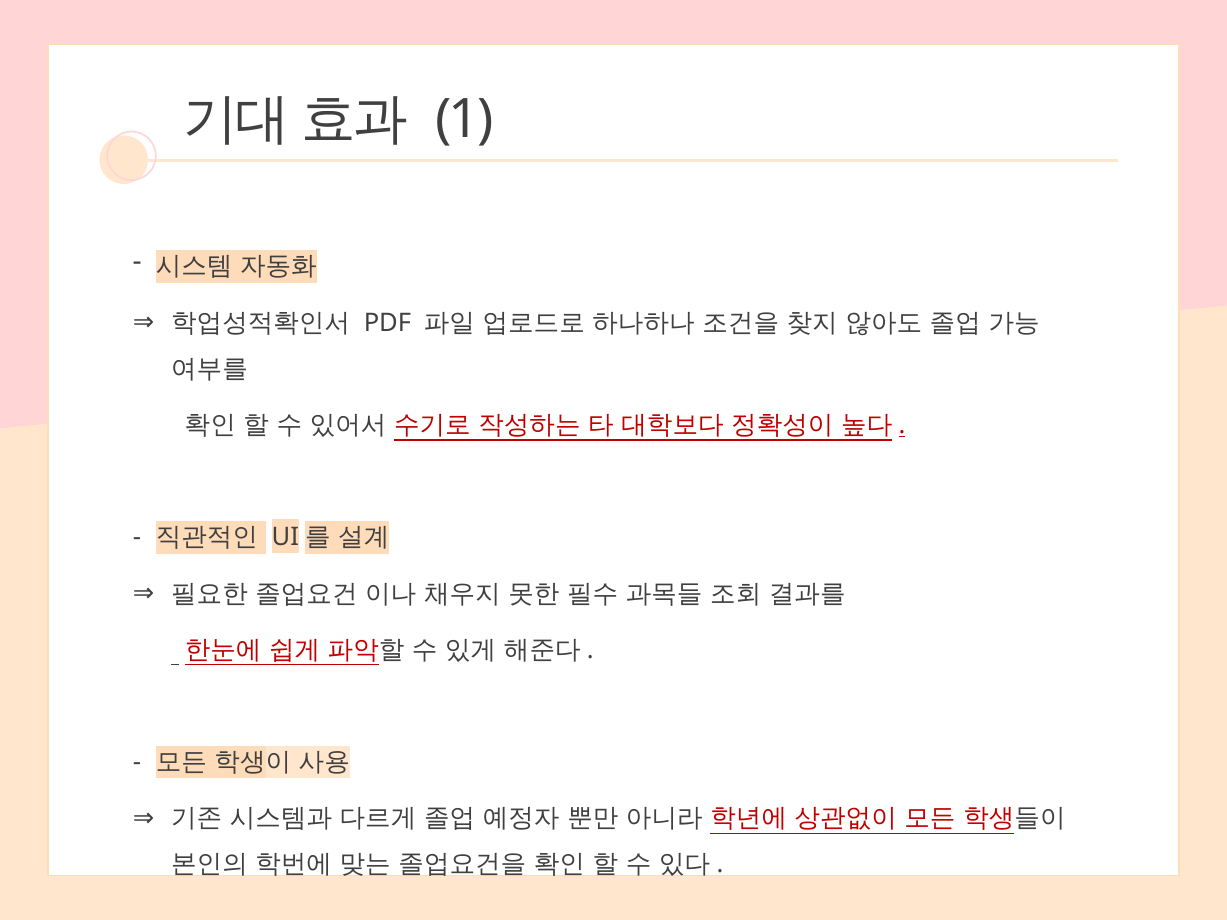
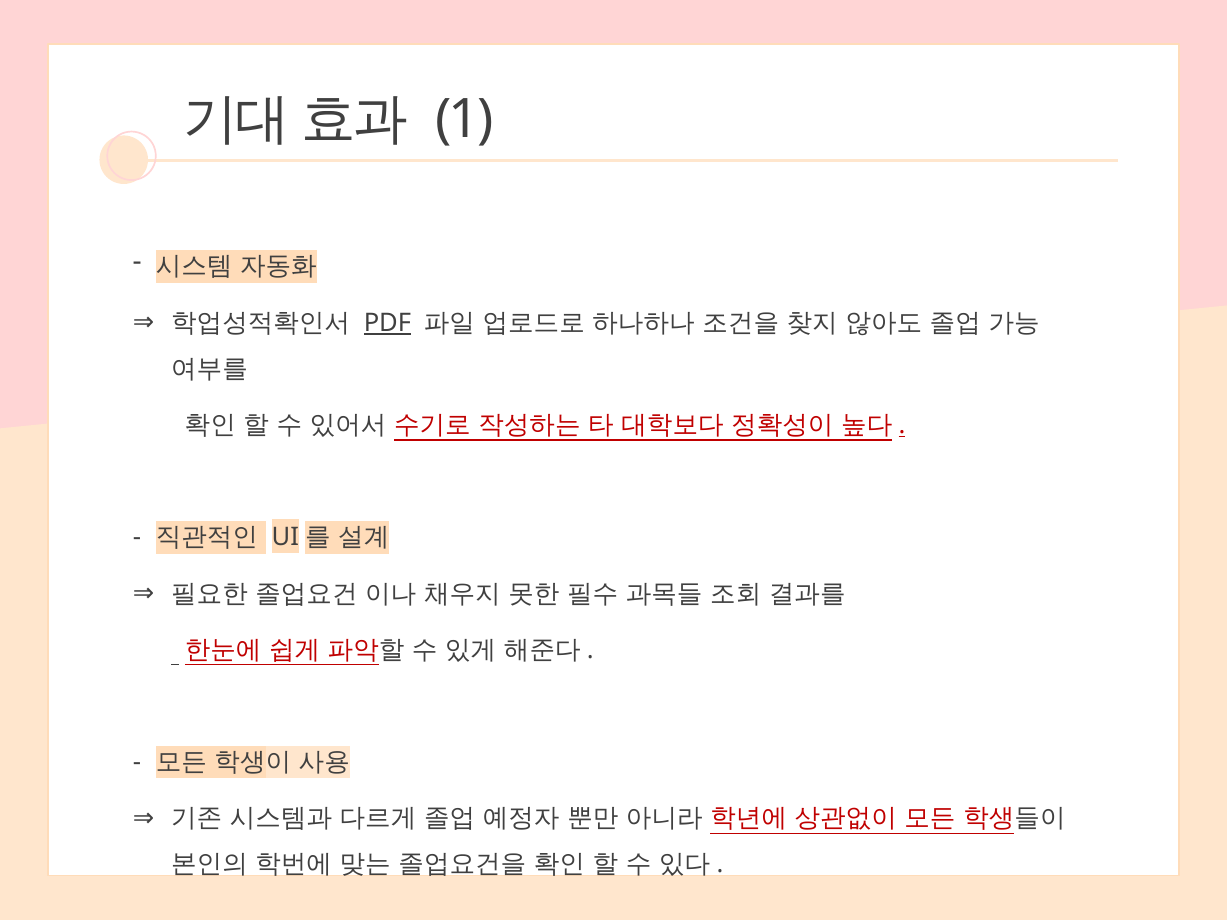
PDF underline: none -> present (387, 323)
